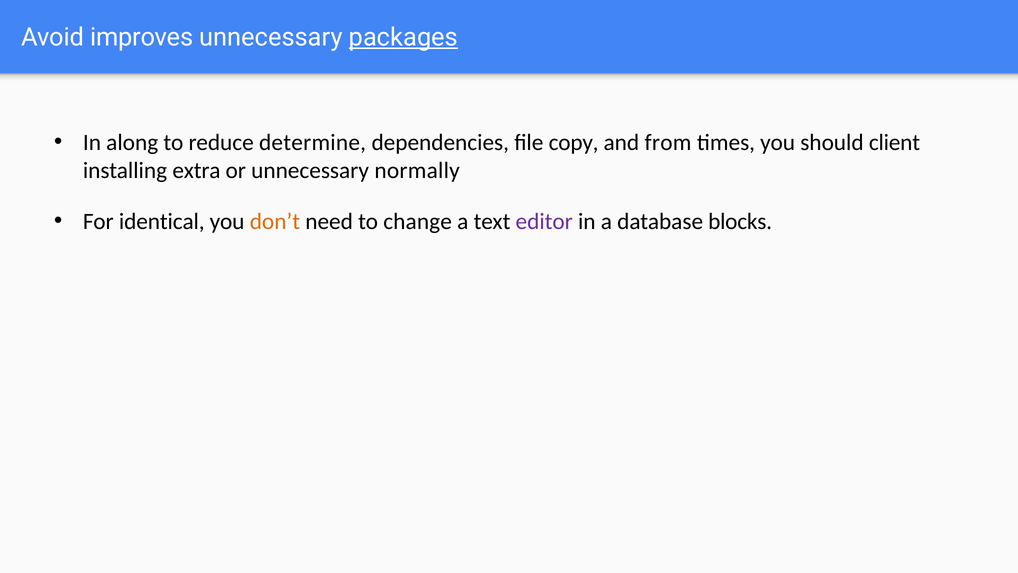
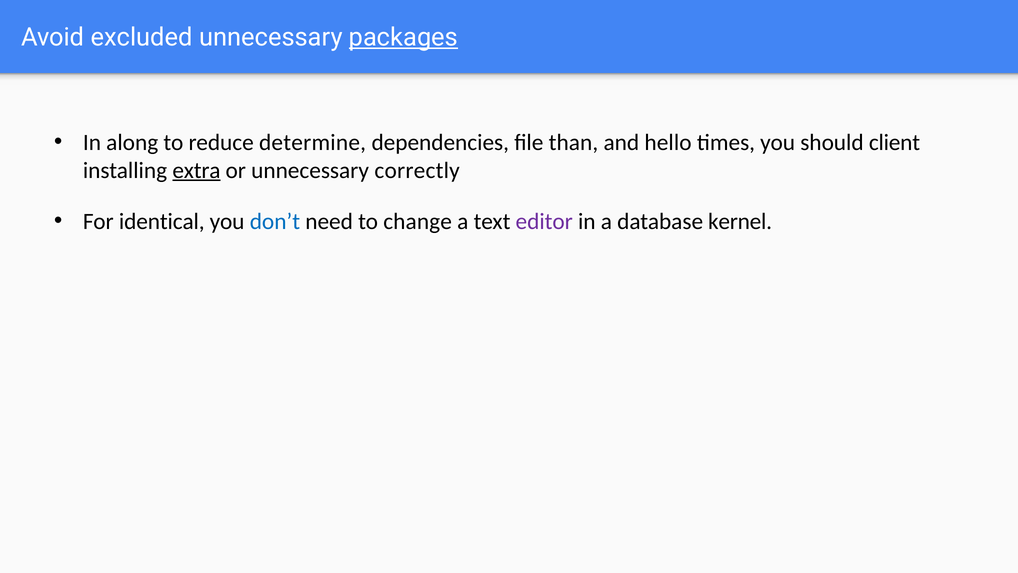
improves: improves -> excluded (142, 37)
copy: copy -> than (573, 142)
from: from -> hello (668, 142)
extra underline: none -> present (196, 170)
normally: normally -> correctly (417, 170)
don’t colour: orange -> blue (275, 221)
blocks: blocks -> kernel (740, 221)
